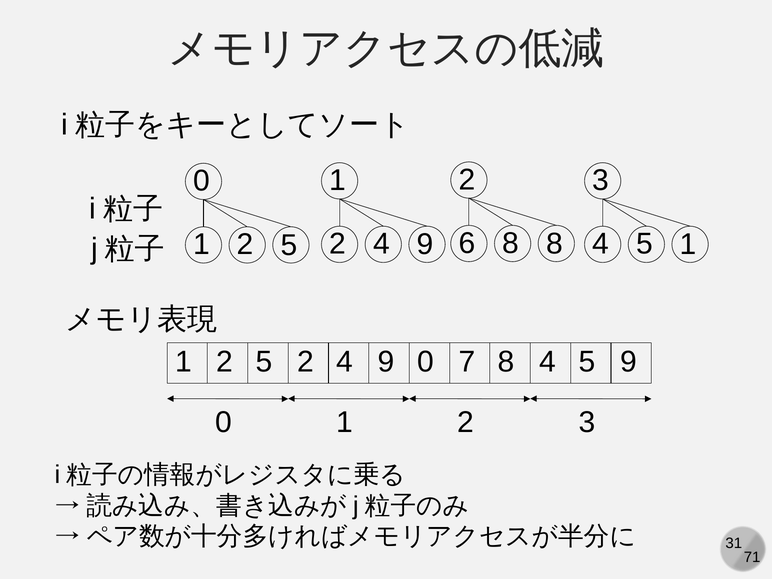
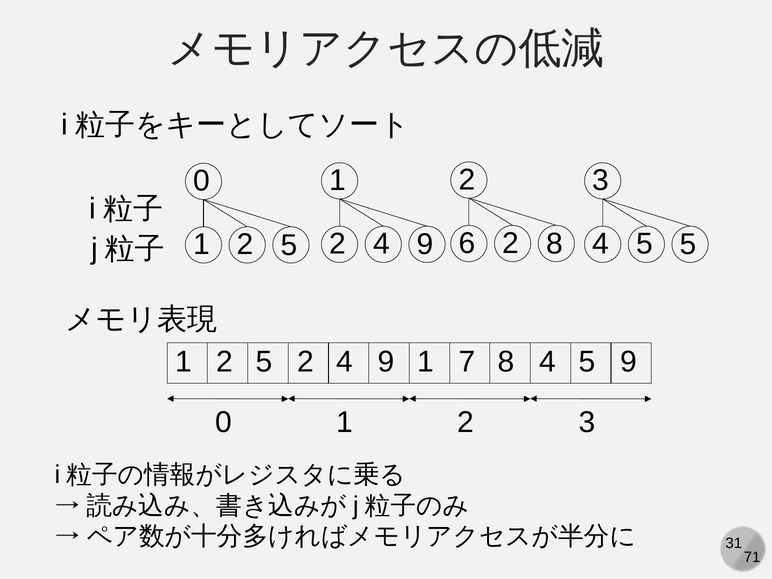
6 8: 8 -> 2 (511, 243)
4 5 1: 1 -> 5 (688, 245)
4 9 0: 0 -> 1 (426, 362)
